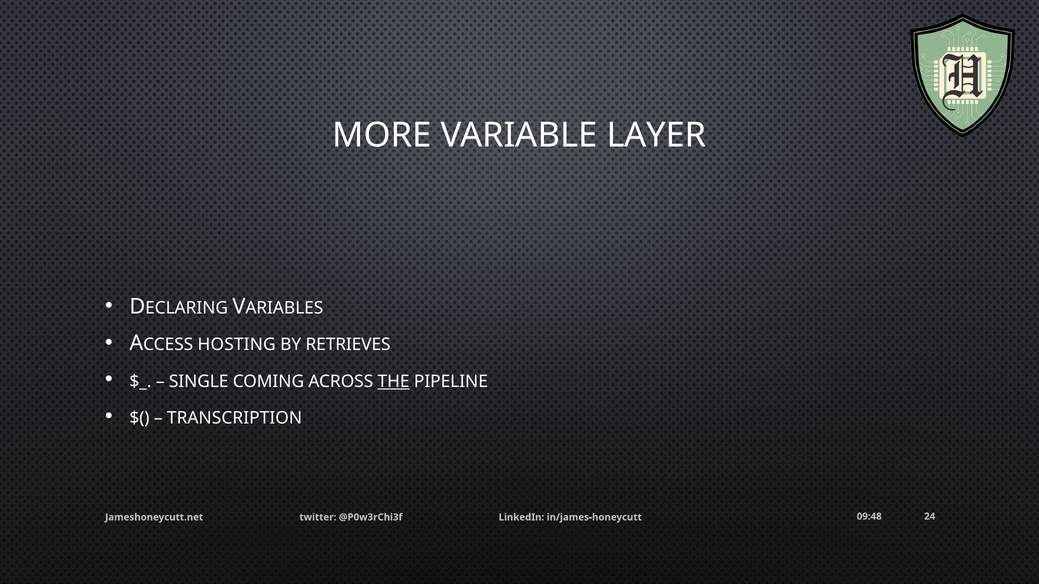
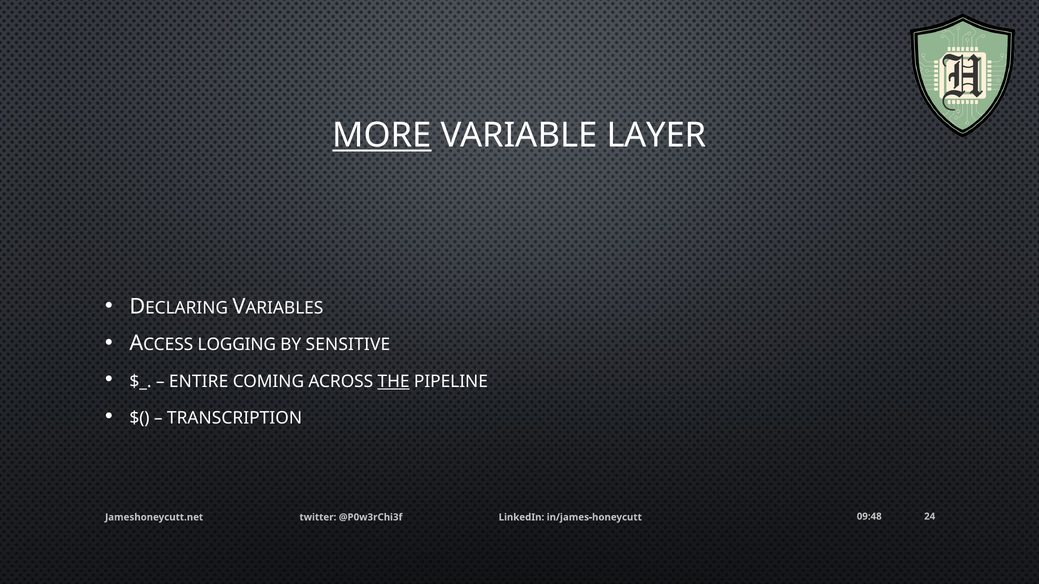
MORE underline: none -> present (382, 136)
HOSTING: HOSTING -> LOGGING (237, 345)
RETRIEVES: RETRIEVES -> SENSITIVE (348, 345)
SINGLE: SINGLE -> ENTIRE (199, 382)
